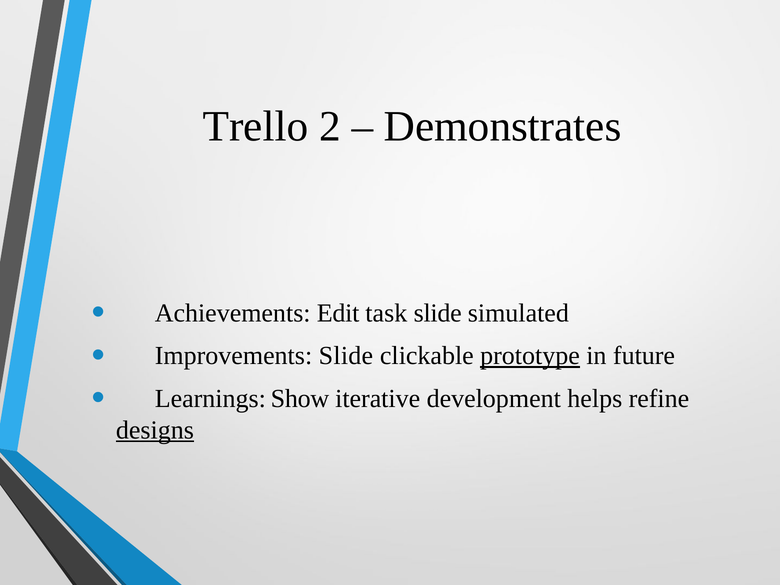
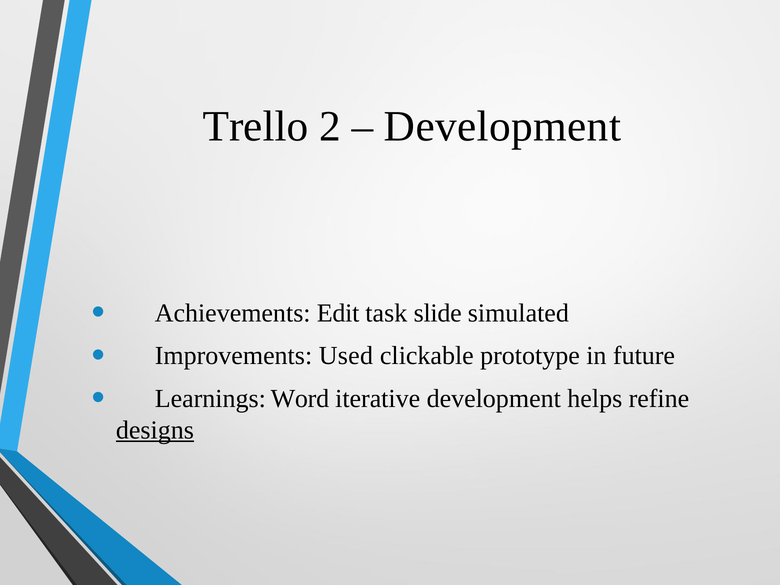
Demonstrates: Demonstrates -> Development (502, 127)
Slide: Slide -> Used (346, 356)
prototype underline: present -> none (530, 356)
Show: Show -> Word (300, 399)
